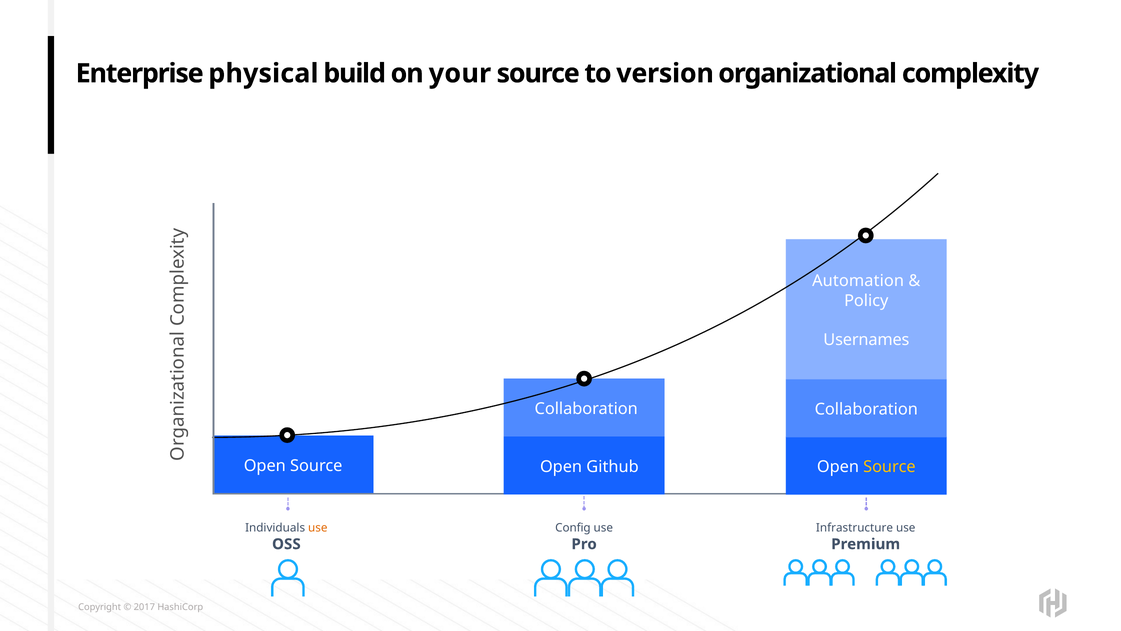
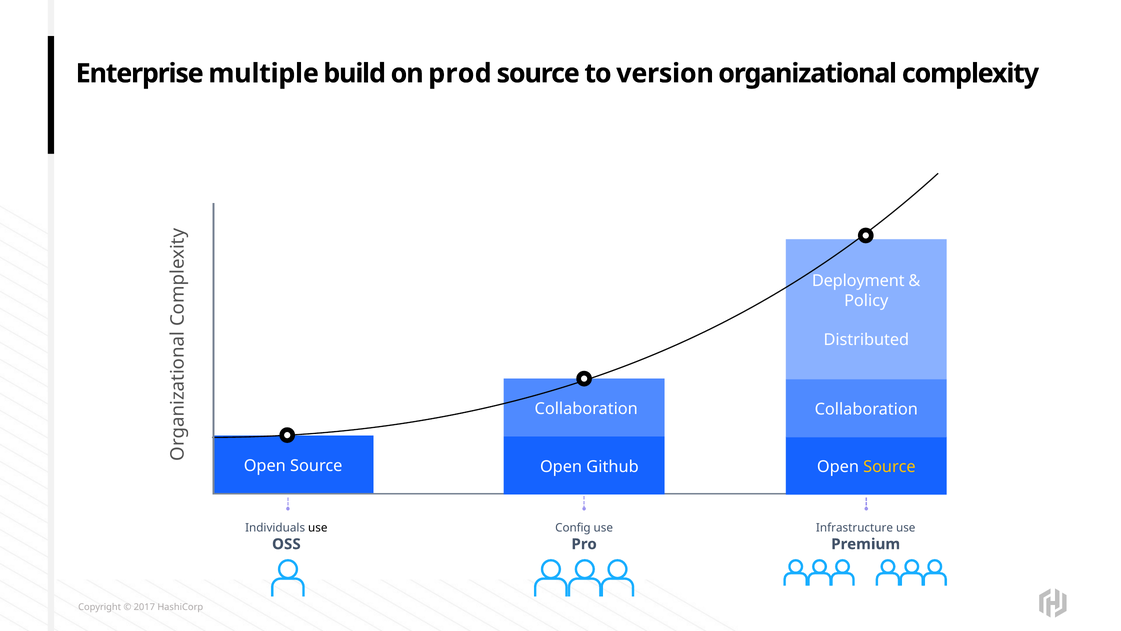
physical: physical -> multiple (264, 73)
your: your -> prod (460, 73)
Automation: Automation -> Deployment (858, 281)
Usernames: Usernames -> Distributed (866, 340)
use colour: orange -> black (318, 527)
